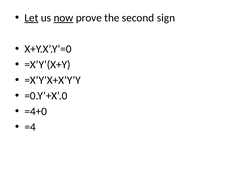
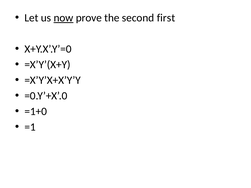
Let underline: present -> none (31, 18)
sign: sign -> first (166, 18)
=4+0: =4+0 -> =1+0 (36, 112)
=4: =4 -> =1 (30, 127)
